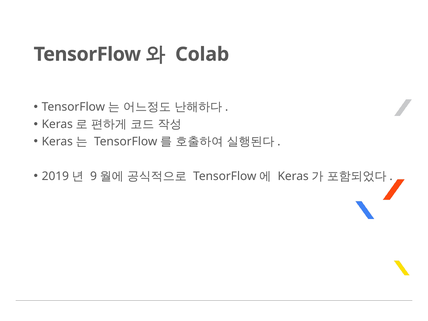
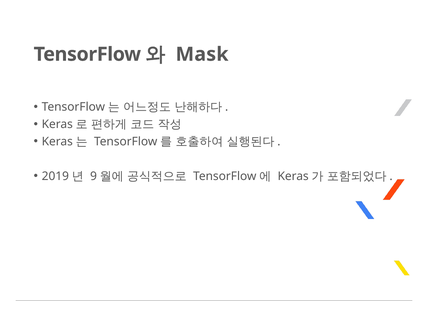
Colab: Colab -> Mask (202, 54)
